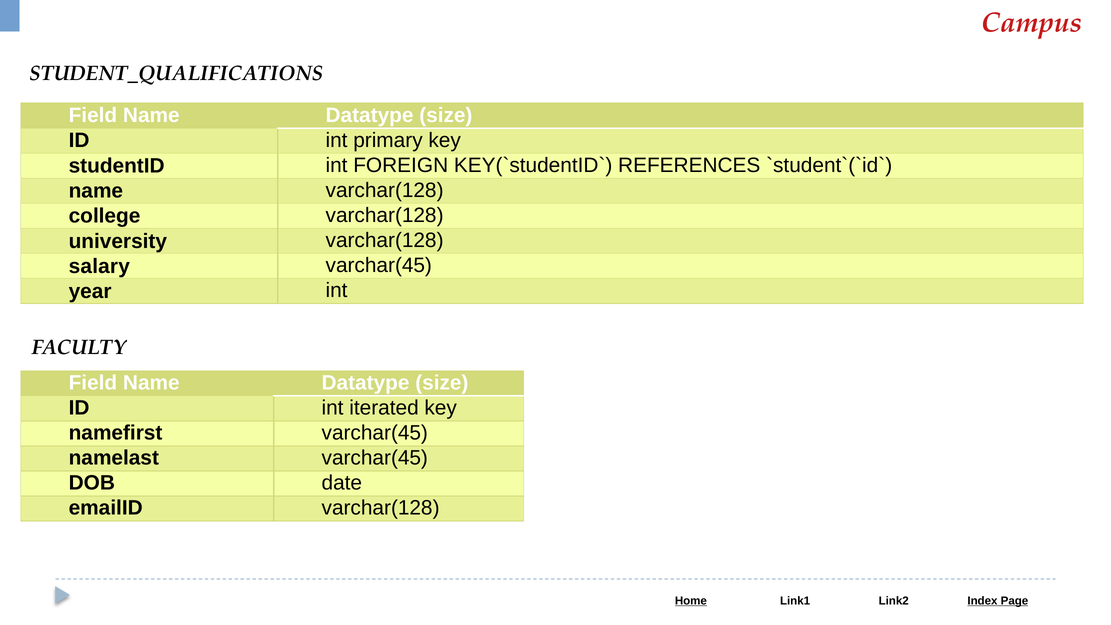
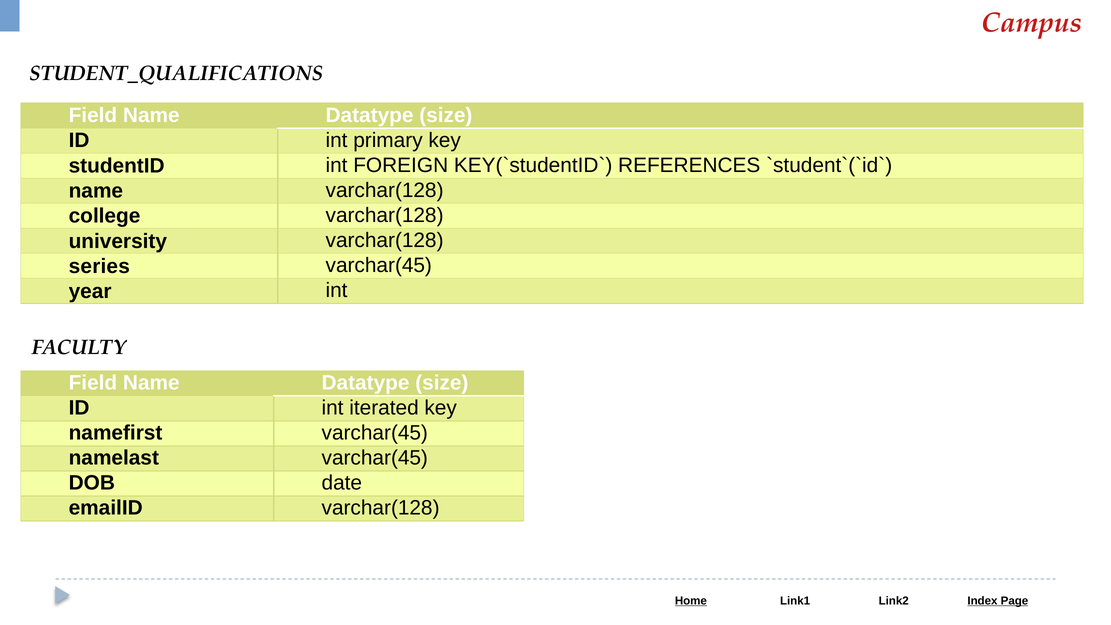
salary: salary -> series (99, 266)
